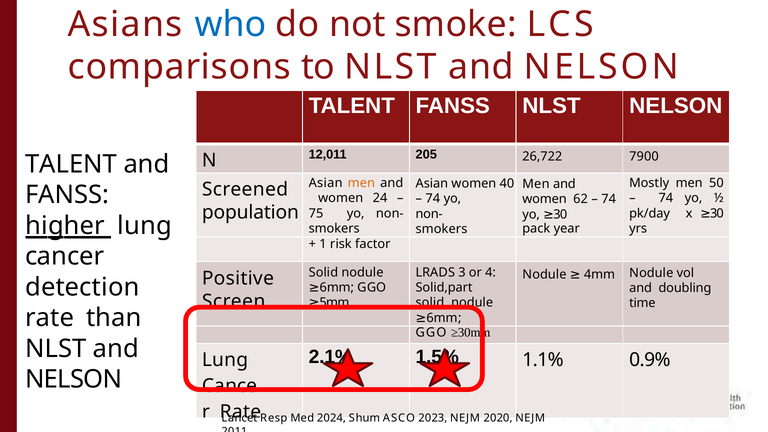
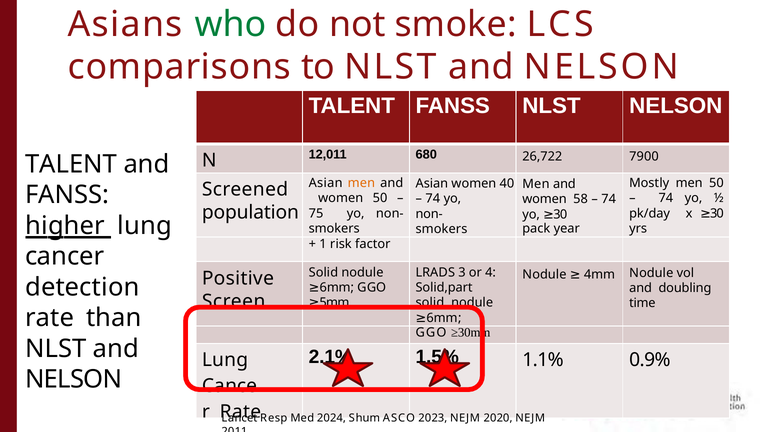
who colour: blue -> green (231, 24)
205: 205 -> 680 (426, 155)
women 24: 24 -> 50 (380, 198)
62: 62 -> 58 (581, 199)
